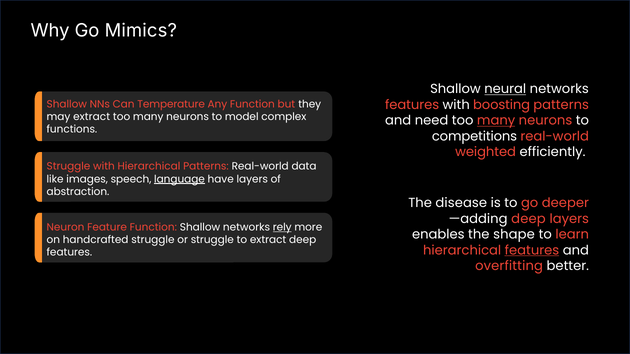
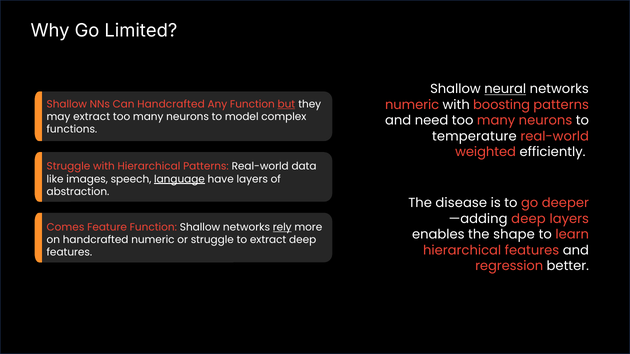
Mimics: Mimics -> Limited (141, 31)
Can Temperature: Temperature -> Handcrafted (171, 104)
but underline: none -> present (286, 104)
features: features -> numeric (412, 105)
many underline: present -> none (496, 121)
competitions: competitions -> temperature (474, 136)
Neuron: Neuron -> Comes (65, 227)
handcrafted struggle: struggle -> numeric (153, 240)
features underline: present -> none (532, 250)
overfitting: overfitting -> regression (509, 266)
